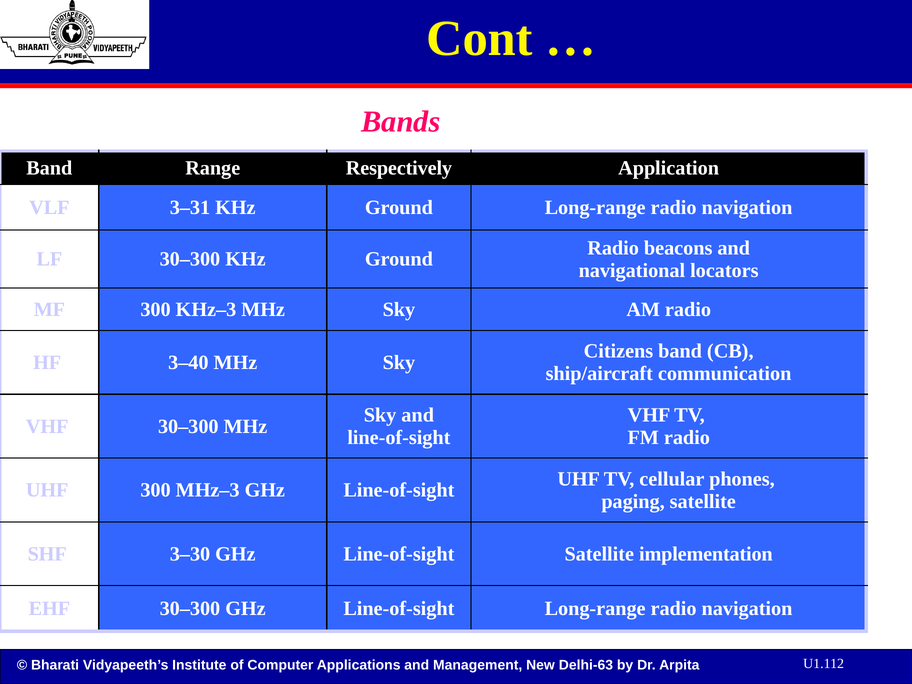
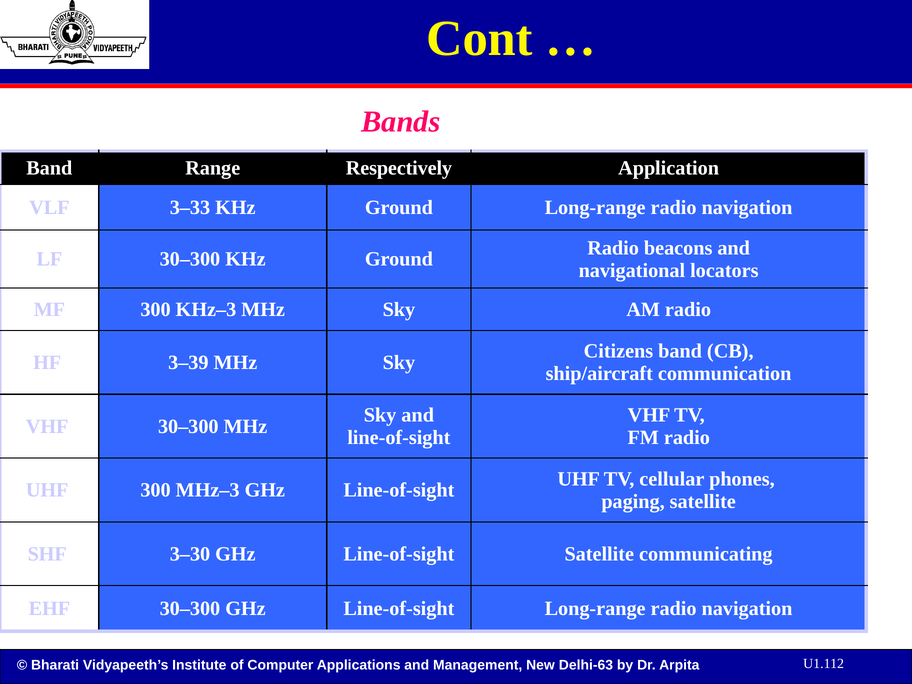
3–31: 3–31 -> 3–33 (190, 207)
3–40: 3–40 -> 3–39 (188, 363)
implementation: implementation -> communicating (706, 554)
